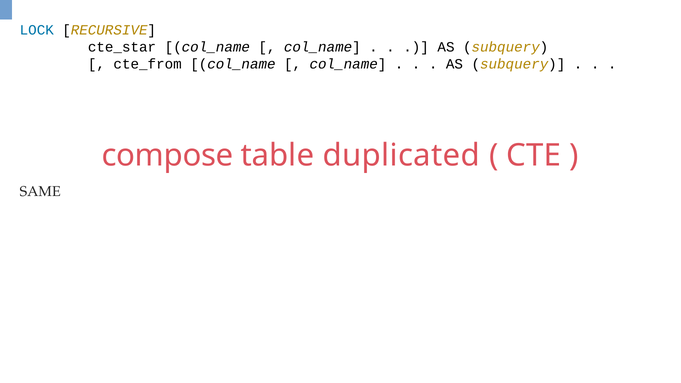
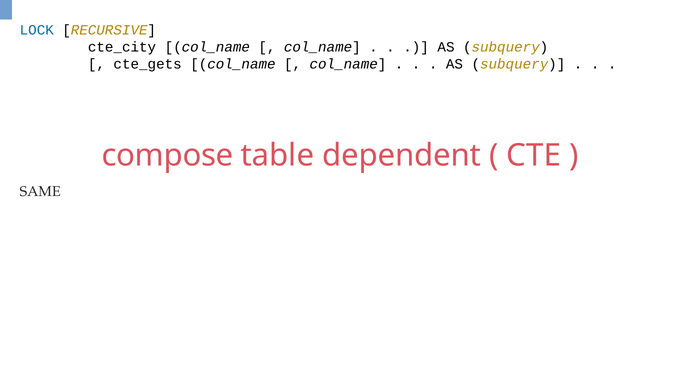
cte_star: cte_star -> cte_city (122, 47)
cte_from: cte_from -> cte_gets (148, 64)
duplicated: duplicated -> dependent (402, 155)
